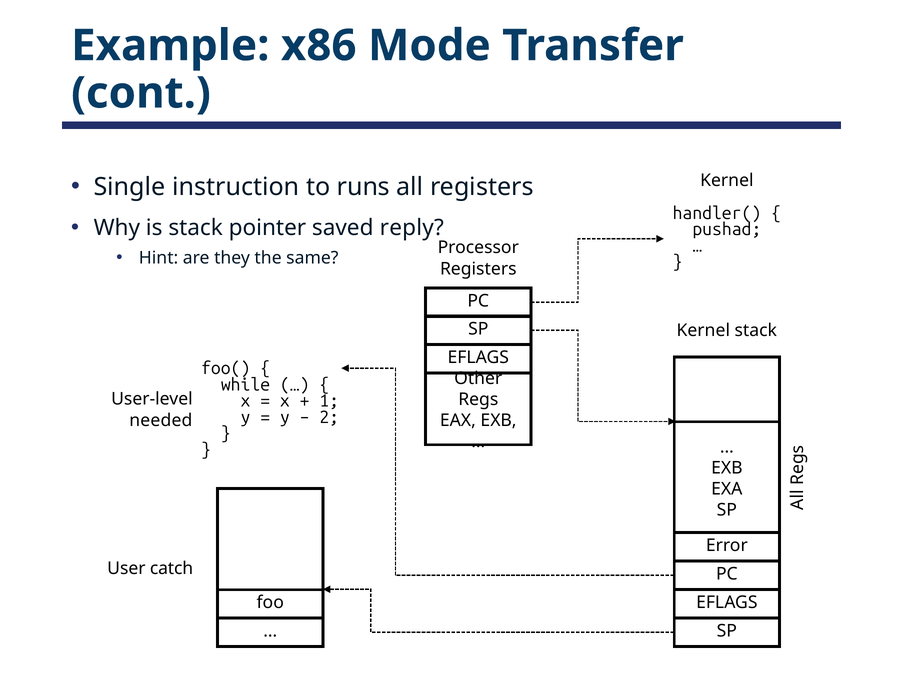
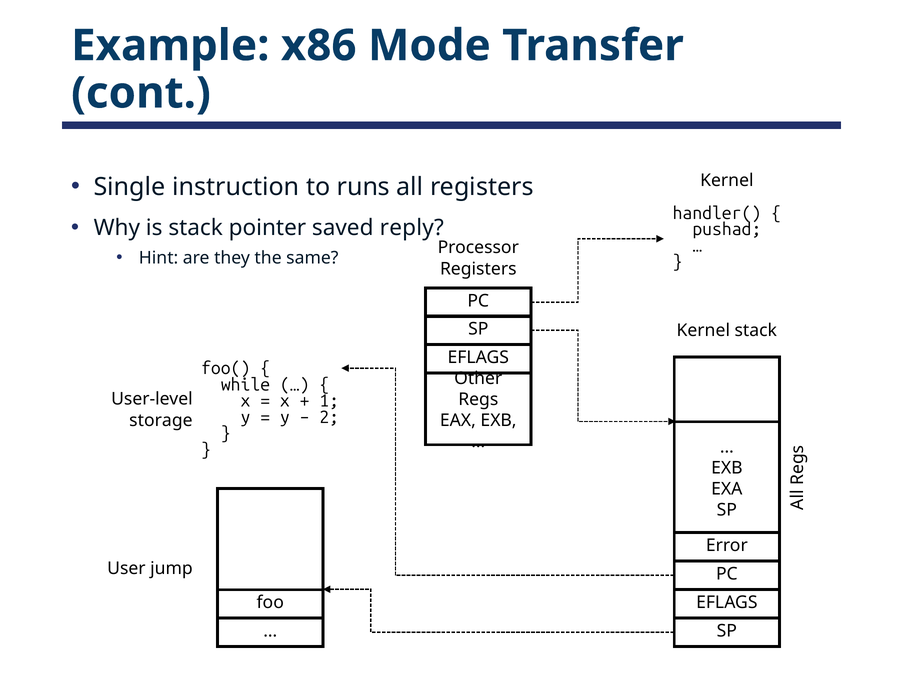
needed: needed -> storage (161, 420)
catch: catch -> jump (171, 569)
